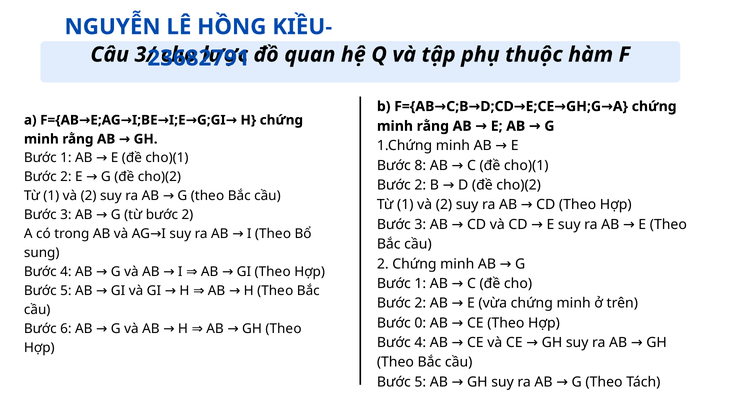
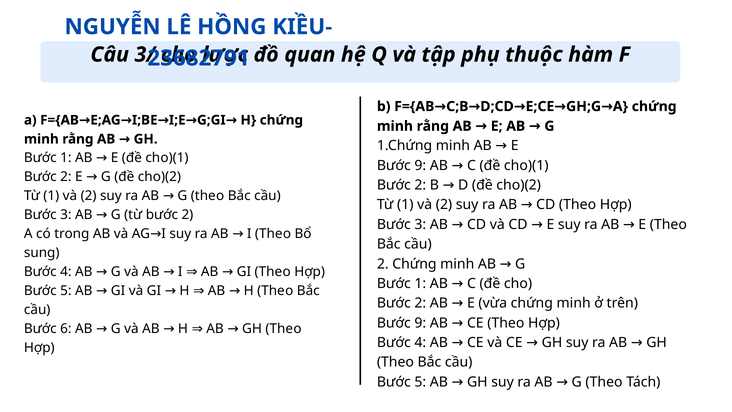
8: 8 -> 9 (420, 165)
0: 0 -> 9 (420, 323)
